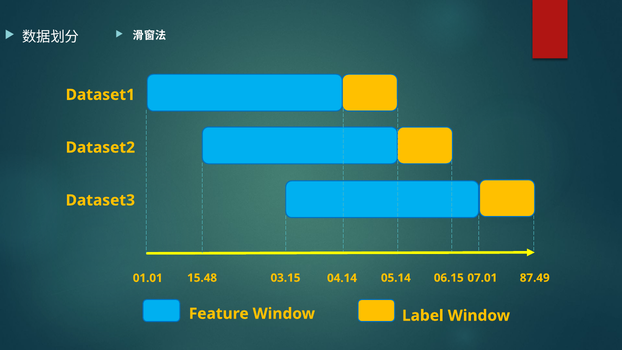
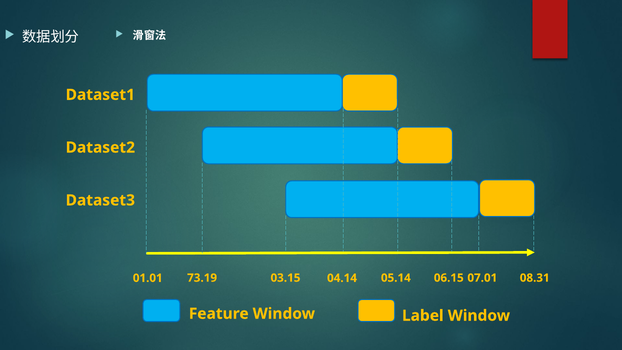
15.48: 15.48 -> 73.19 (202, 278)
87.49: 87.49 -> 08.31 (535, 278)
